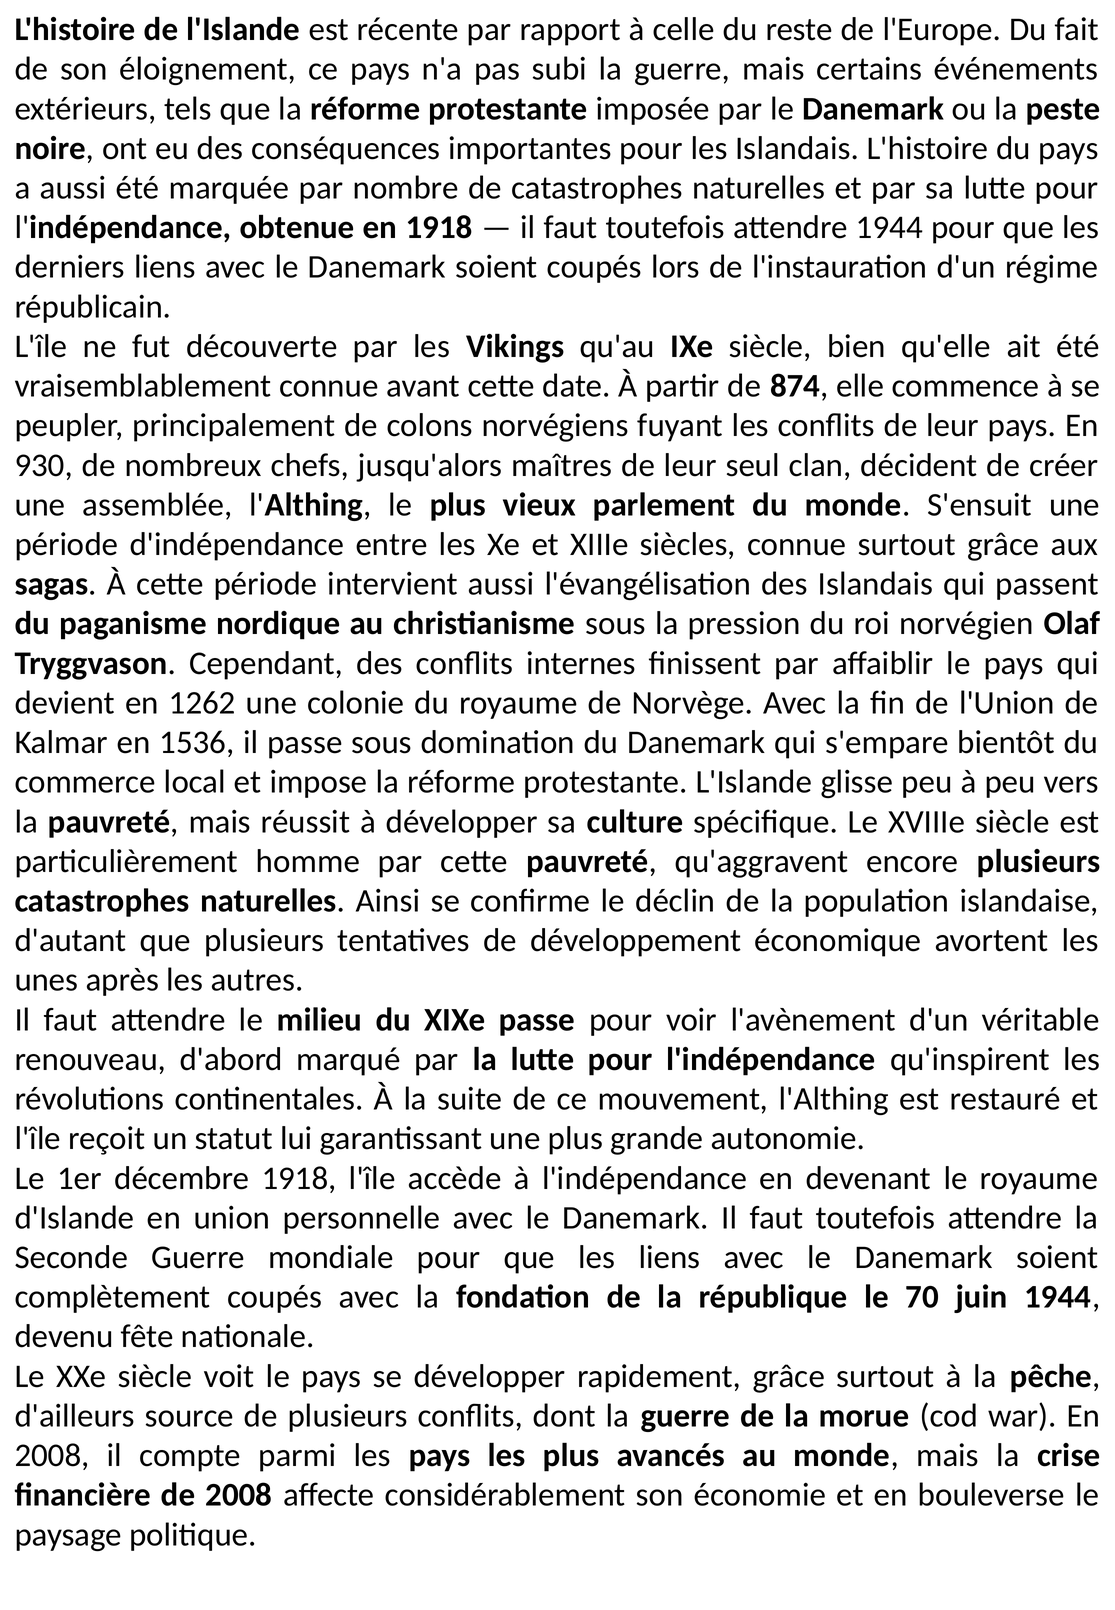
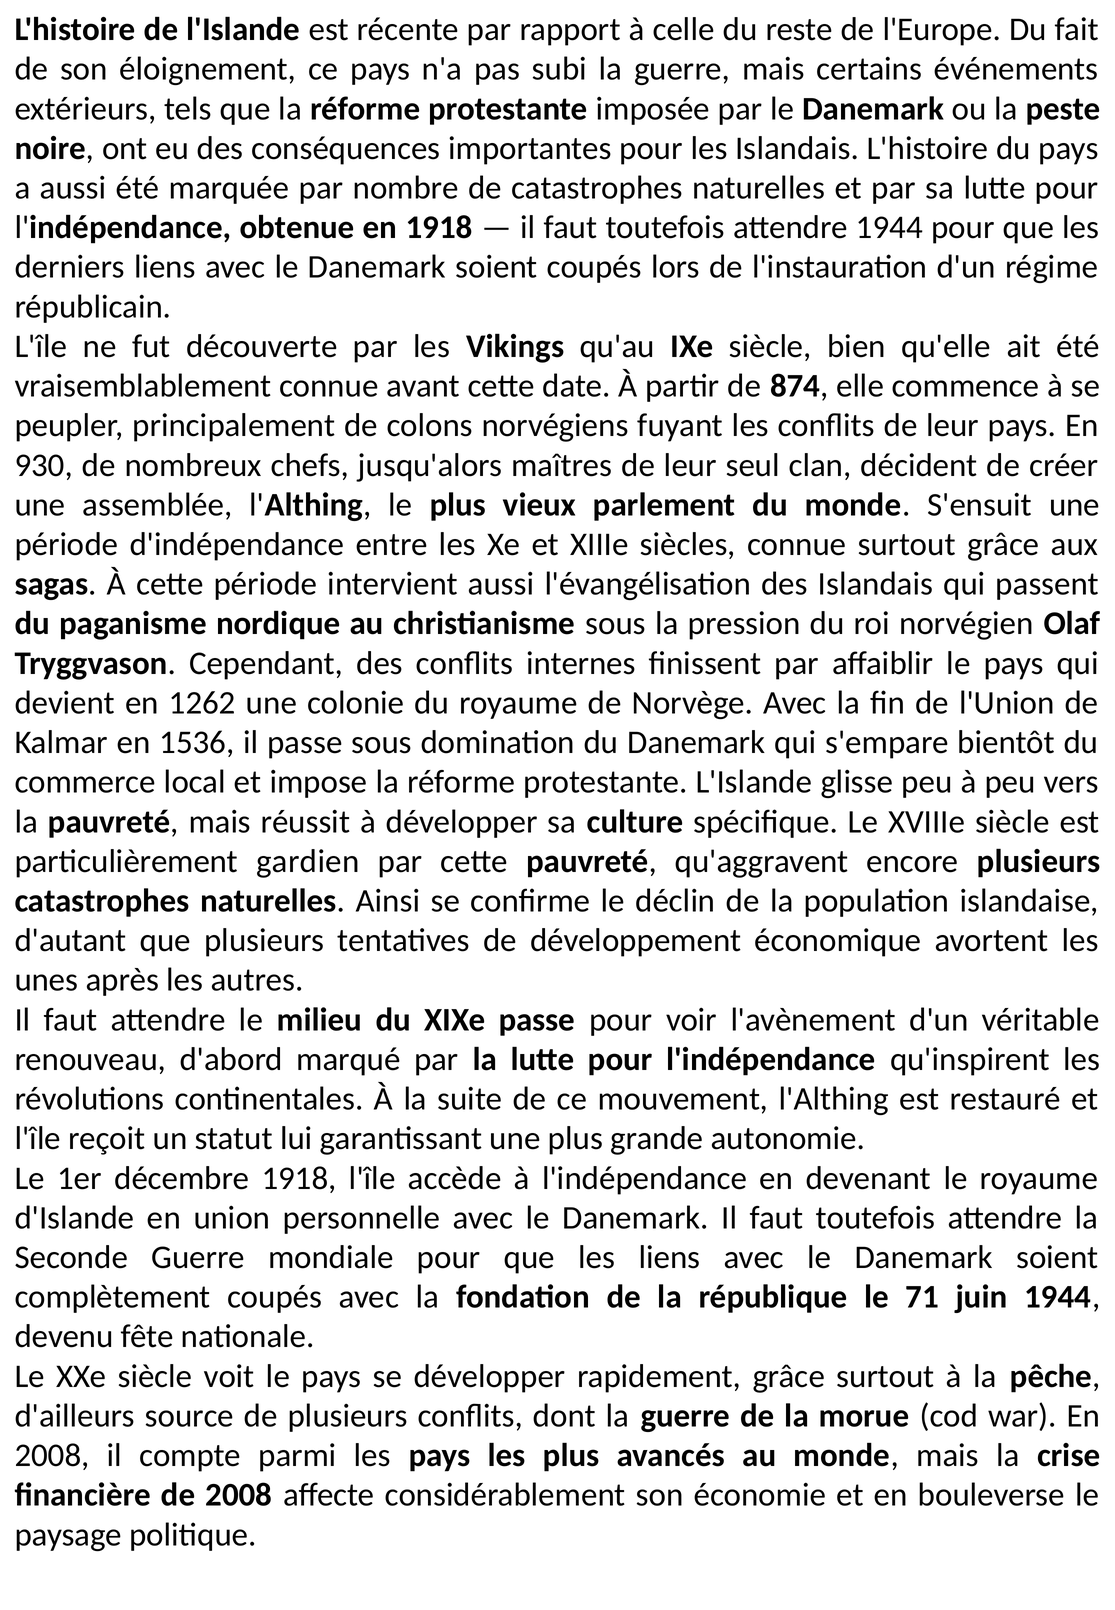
homme: homme -> gardien (308, 862)
70: 70 -> 71 (922, 1297)
